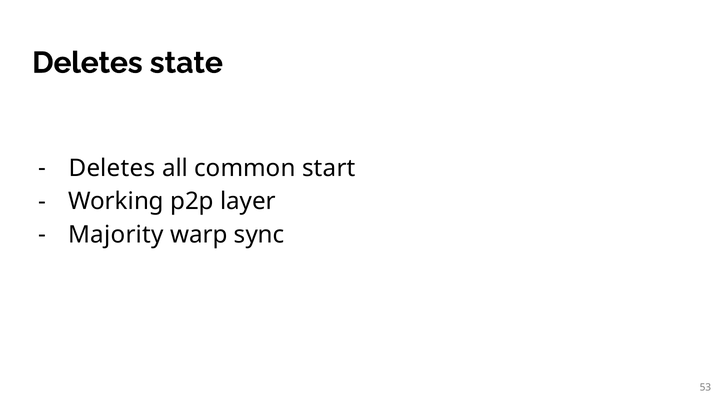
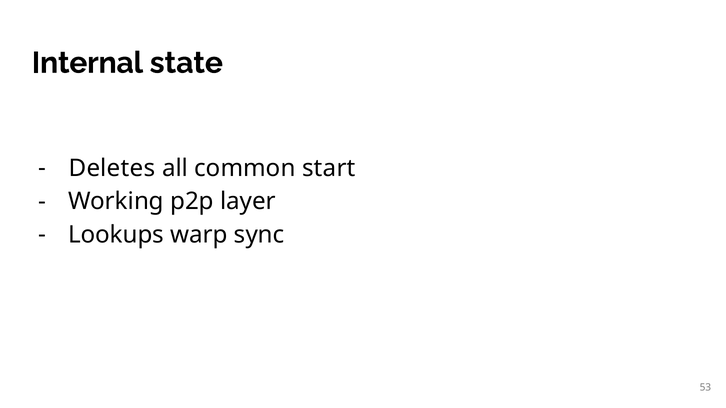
Deletes: Deletes -> Internal (87, 63)
Majority: Majority -> Lookups (116, 235)
